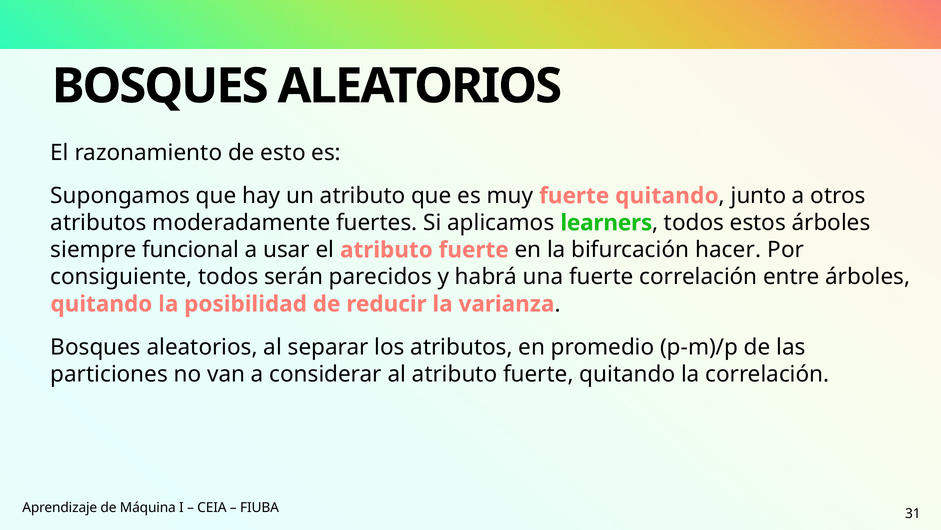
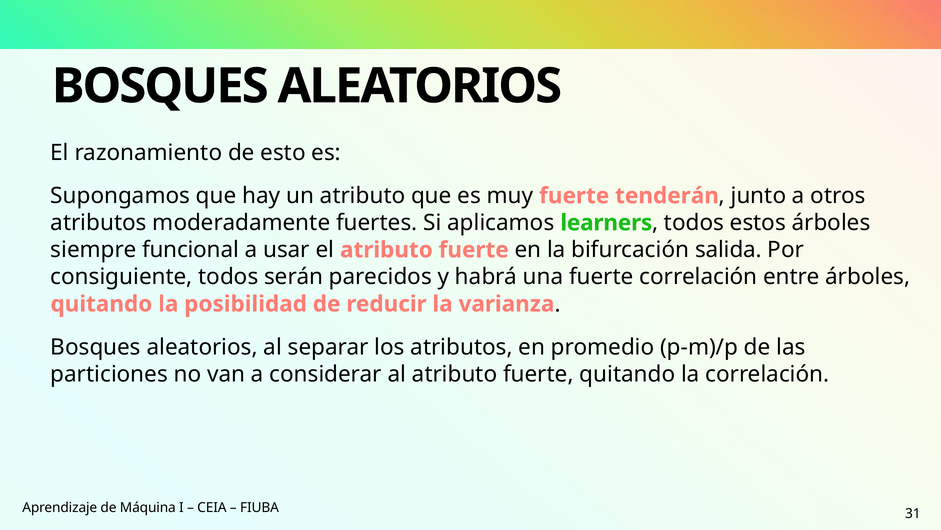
muy fuerte quitando: quitando -> tenderán (667, 196)
hacer: hacer -> salida (728, 250)
